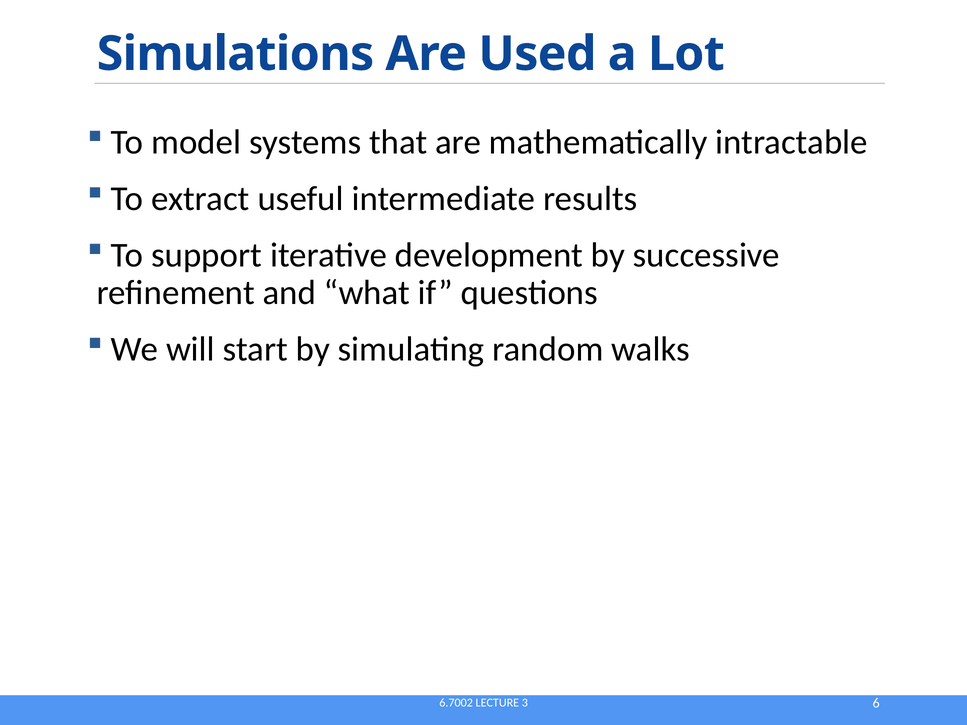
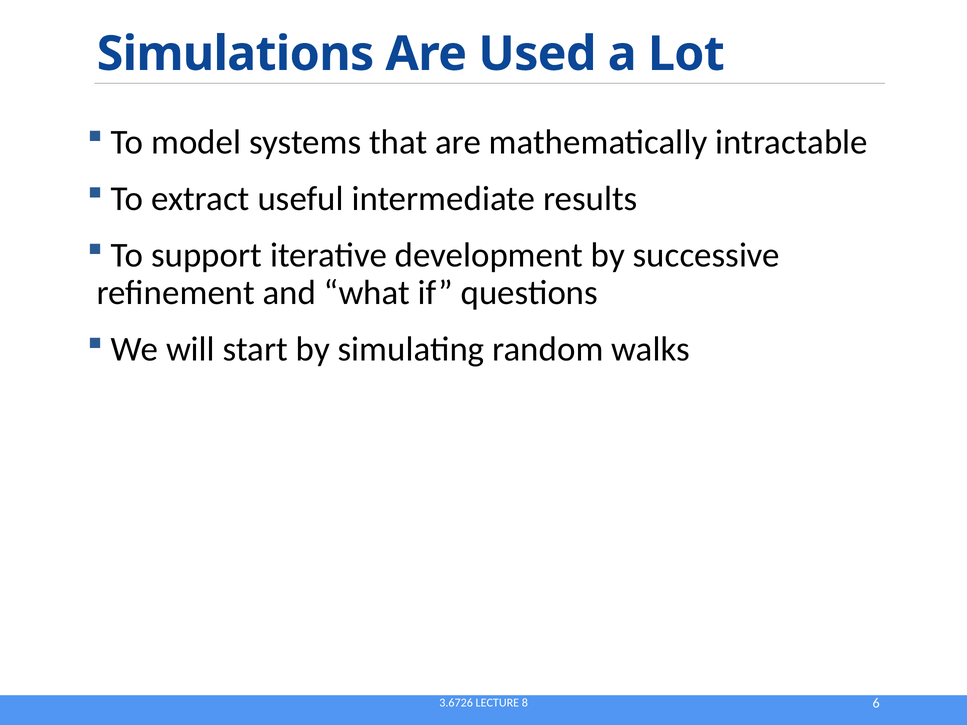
6.7002: 6.7002 -> 3.6726 (456, 703)
3: 3 -> 8 (525, 703)
